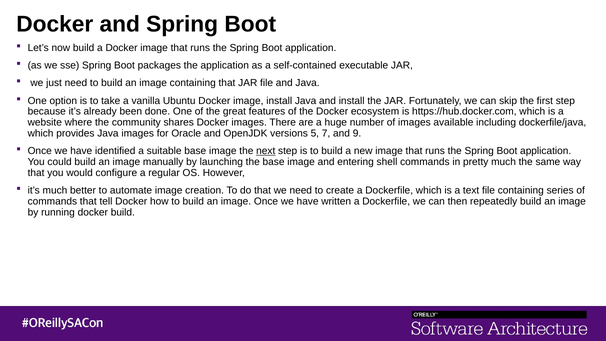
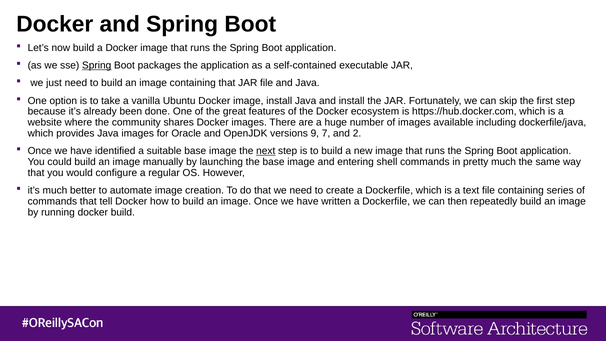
Spring underline: none -> present (97, 66)
5: 5 -> 9 (315, 133)
9: 9 -> 2 (357, 133)
